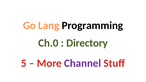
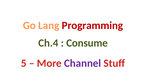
Programming colour: black -> red (92, 25)
Ch.0: Ch.0 -> Ch.4 (48, 43)
Directory: Directory -> Consume (87, 43)
